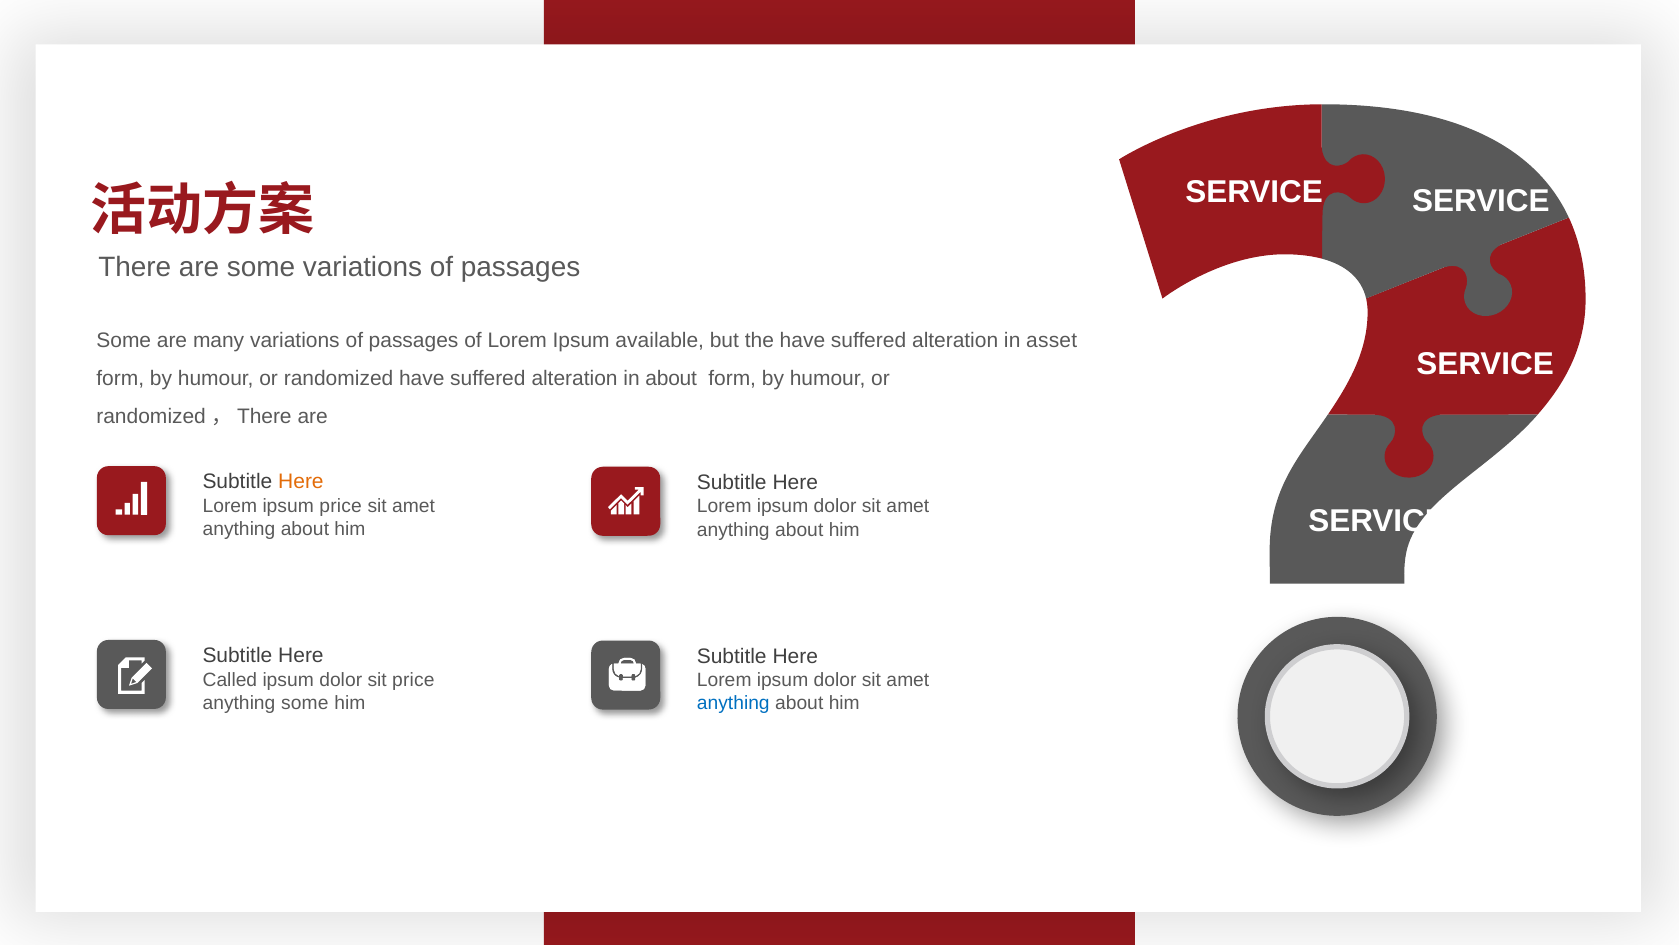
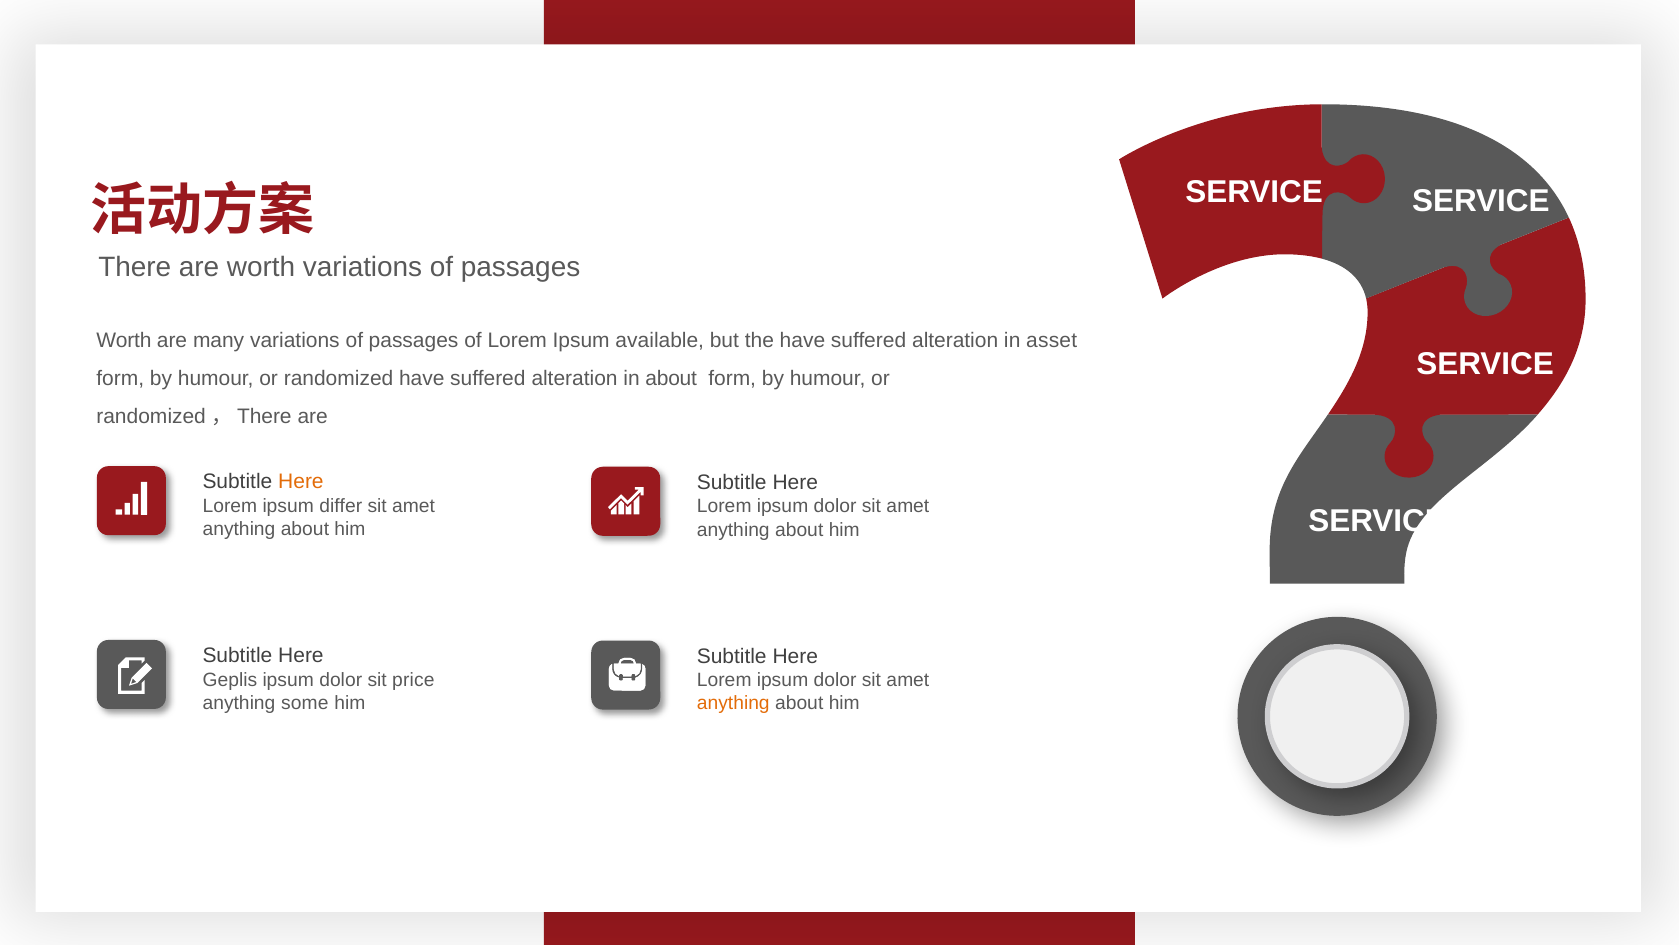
are some: some -> worth (261, 267)
Some: Some -> Worth (124, 340)
ipsum price: price -> differ (341, 506)
Called: Called -> Geplis (230, 679)
anything colour: blue -> orange (733, 703)
